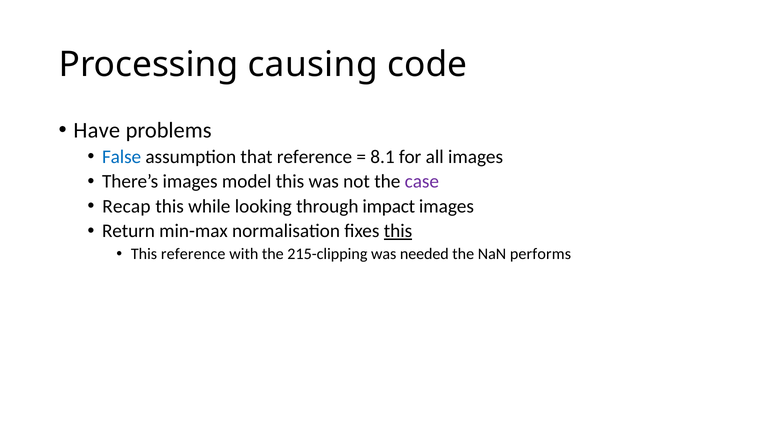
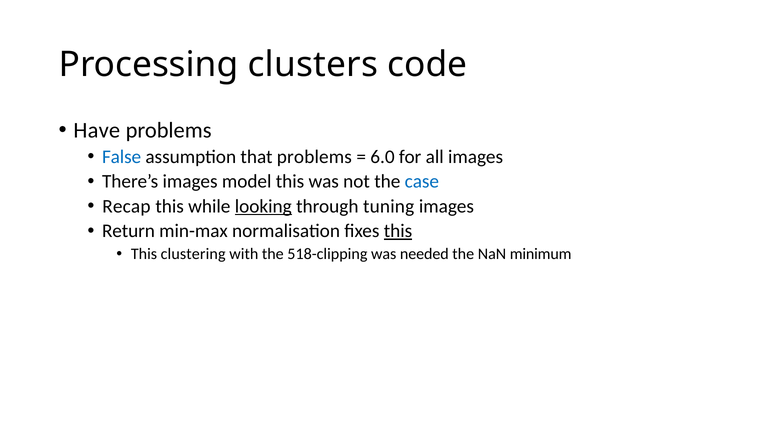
causing: causing -> clusters (313, 65)
that reference: reference -> problems (314, 157)
8.1: 8.1 -> 6.0 (383, 157)
case colour: purple -> blue (422, 182)
looking underline: none -> present (263, 206)
impact: impact -> tuning (389, 206)
This reference: reference -> clustering (193, 254)
215-clipping: 215-clipping -> 518-clipping (327, 254)
performs: performs -> minimum (541, 254)
